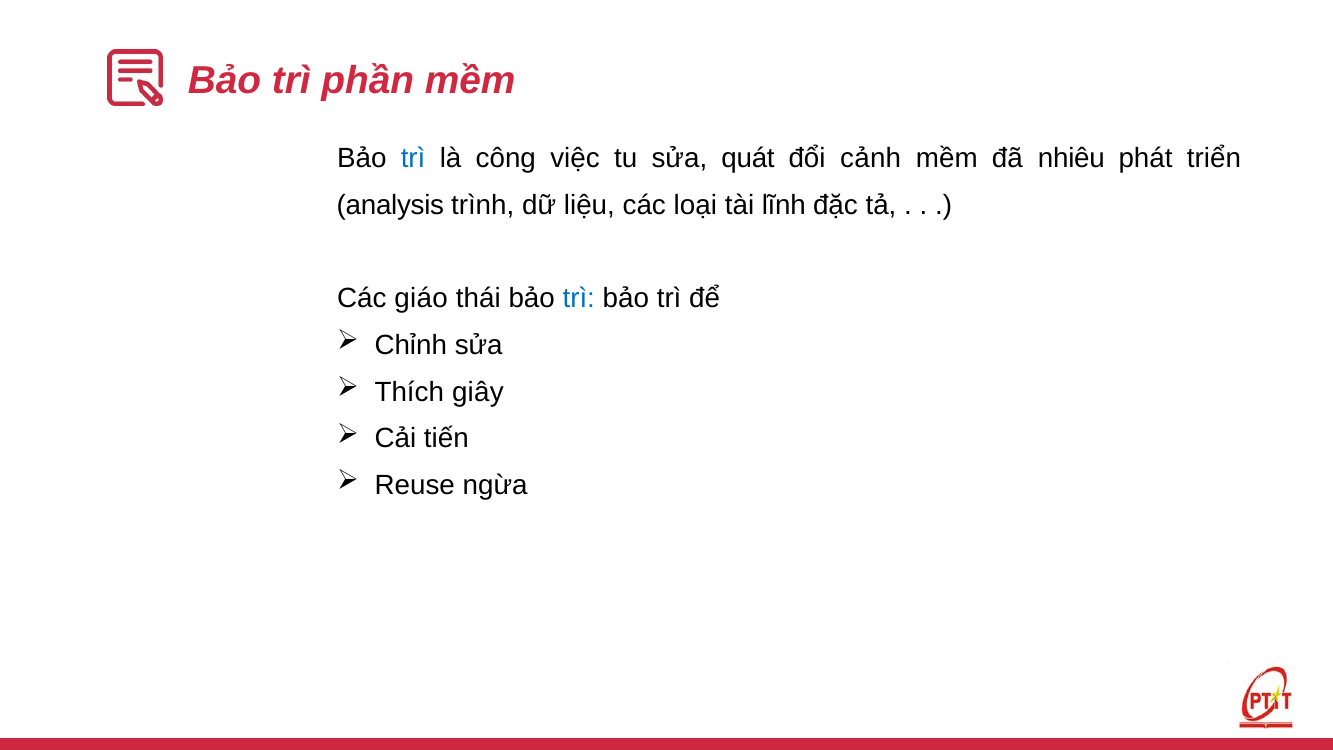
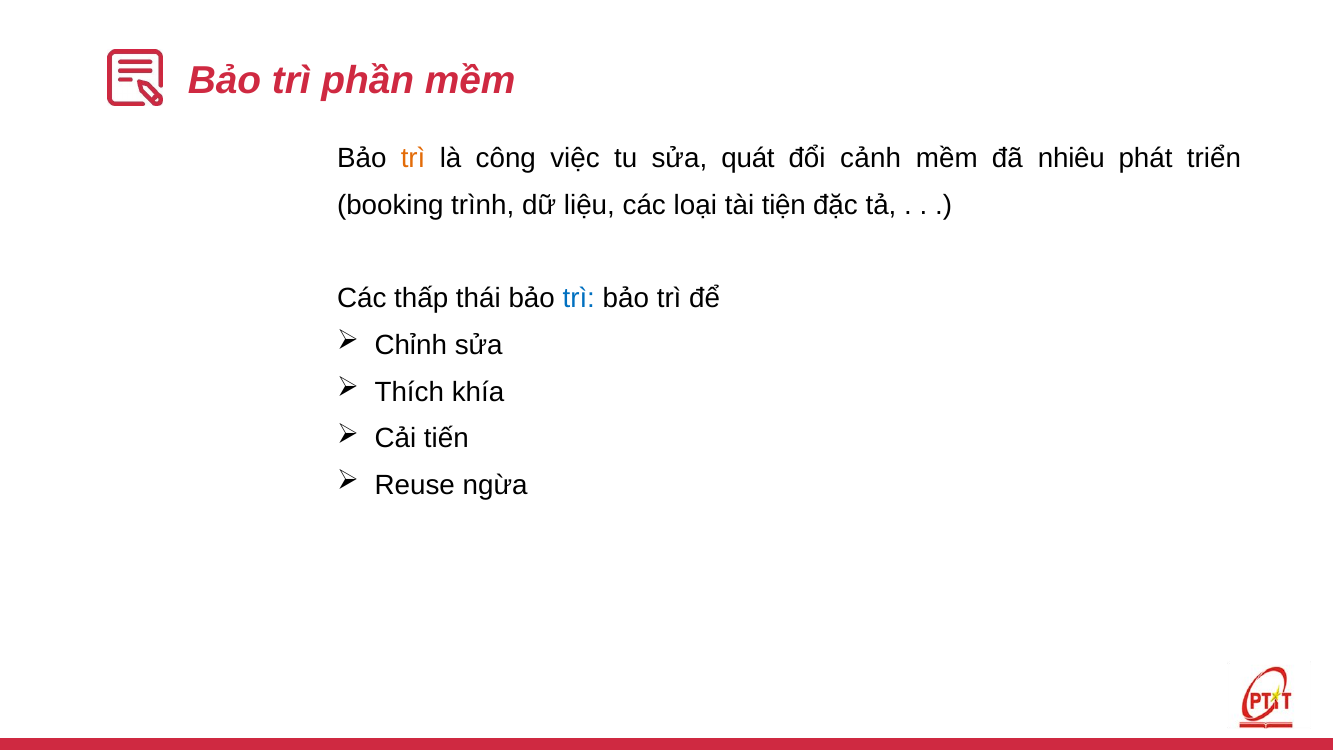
trì colour: blue -> orange (413, 159)
analysis: analysis -> booking (390, 205)
lĩnh: lĩnh -> tiện (784, 205)
giáo: giáo -> thấp (421, 299)
giây: giây -> khía (478, 392)
